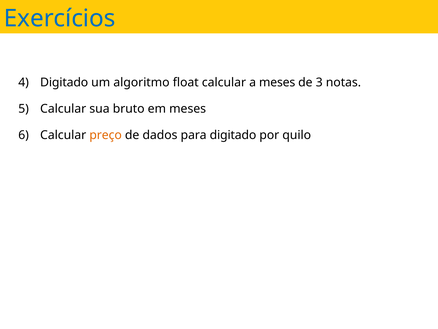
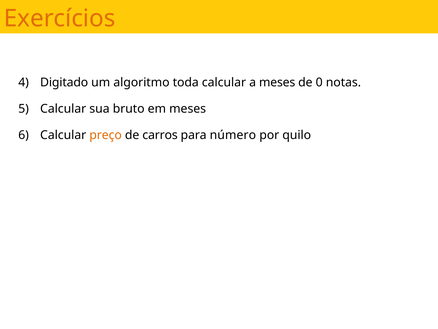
Exercícios colour: blue -> orange (60, 18)
float: float -> toda (186, 82)
3: 3 -> 0 (319, 82)
dados: dados -> carros (160, 135)
para digitado: digitado -> número (233, 135)
